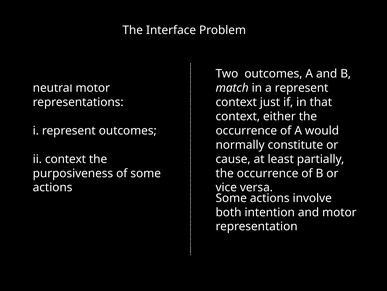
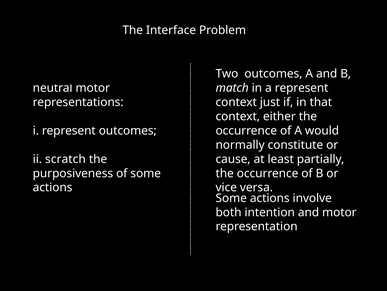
ii context: context -> scratch (65, 159)
